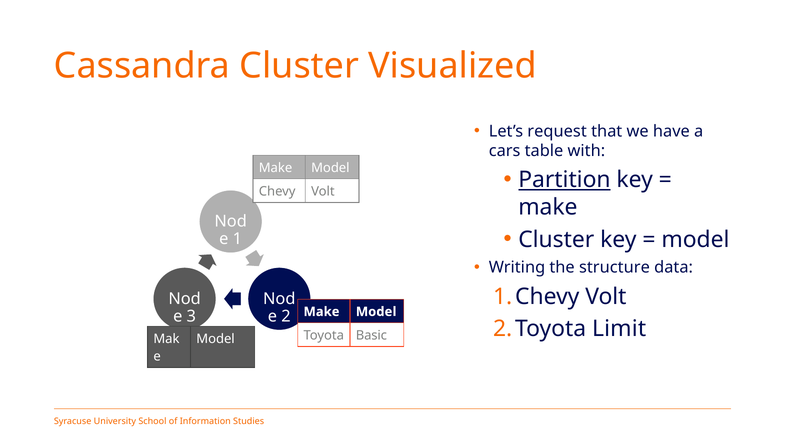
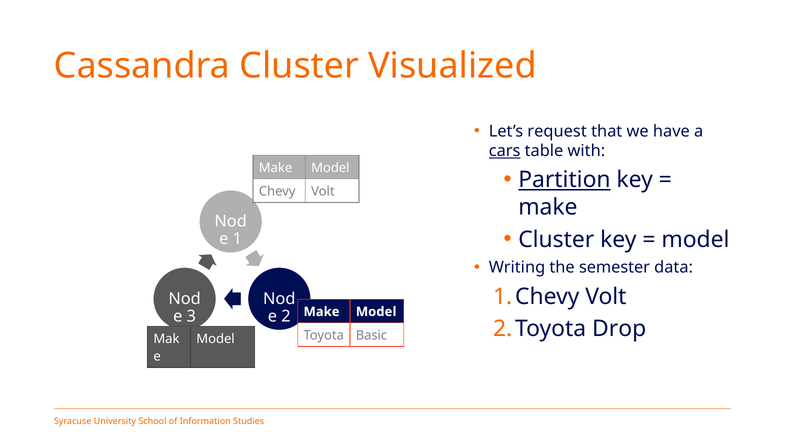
cars underline: none -> present (505, 151)
structure: structure -> semester (614, 268)
Limit: Limit -> Drop (619, 329)
